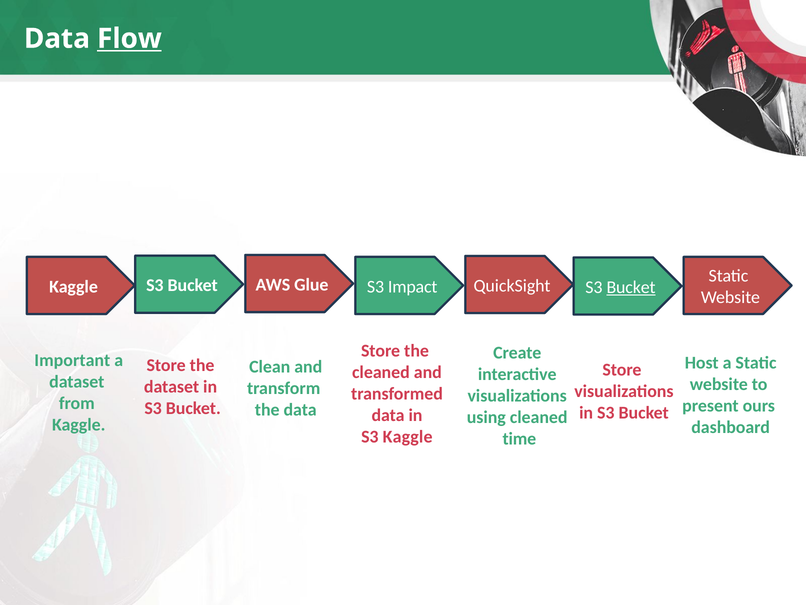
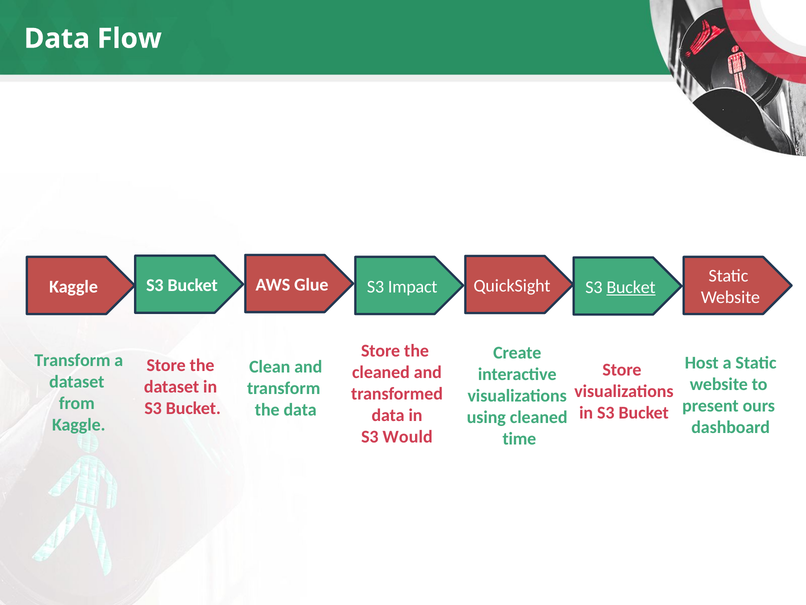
Flow underline: present -> none (129, 39)
Important: Important -> Transform (72, 360)
S3 Kaggle: Kaggle -> Would (408, 436)
